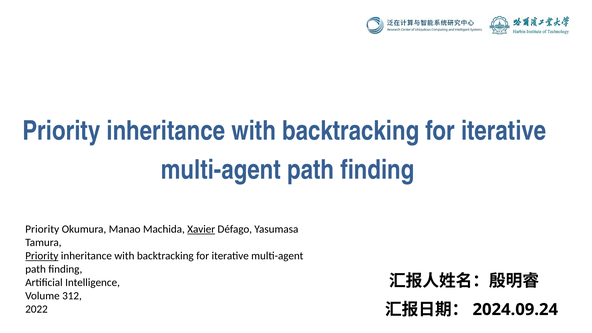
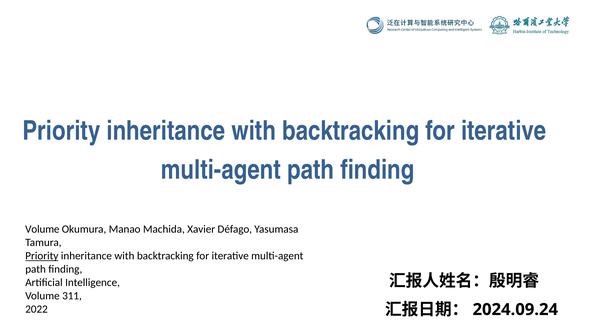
Priority: Priority -> Volume (42, 229)
Xavier underline: present -> none (201, 229)
312: 312 -> 311 (72, 296)
